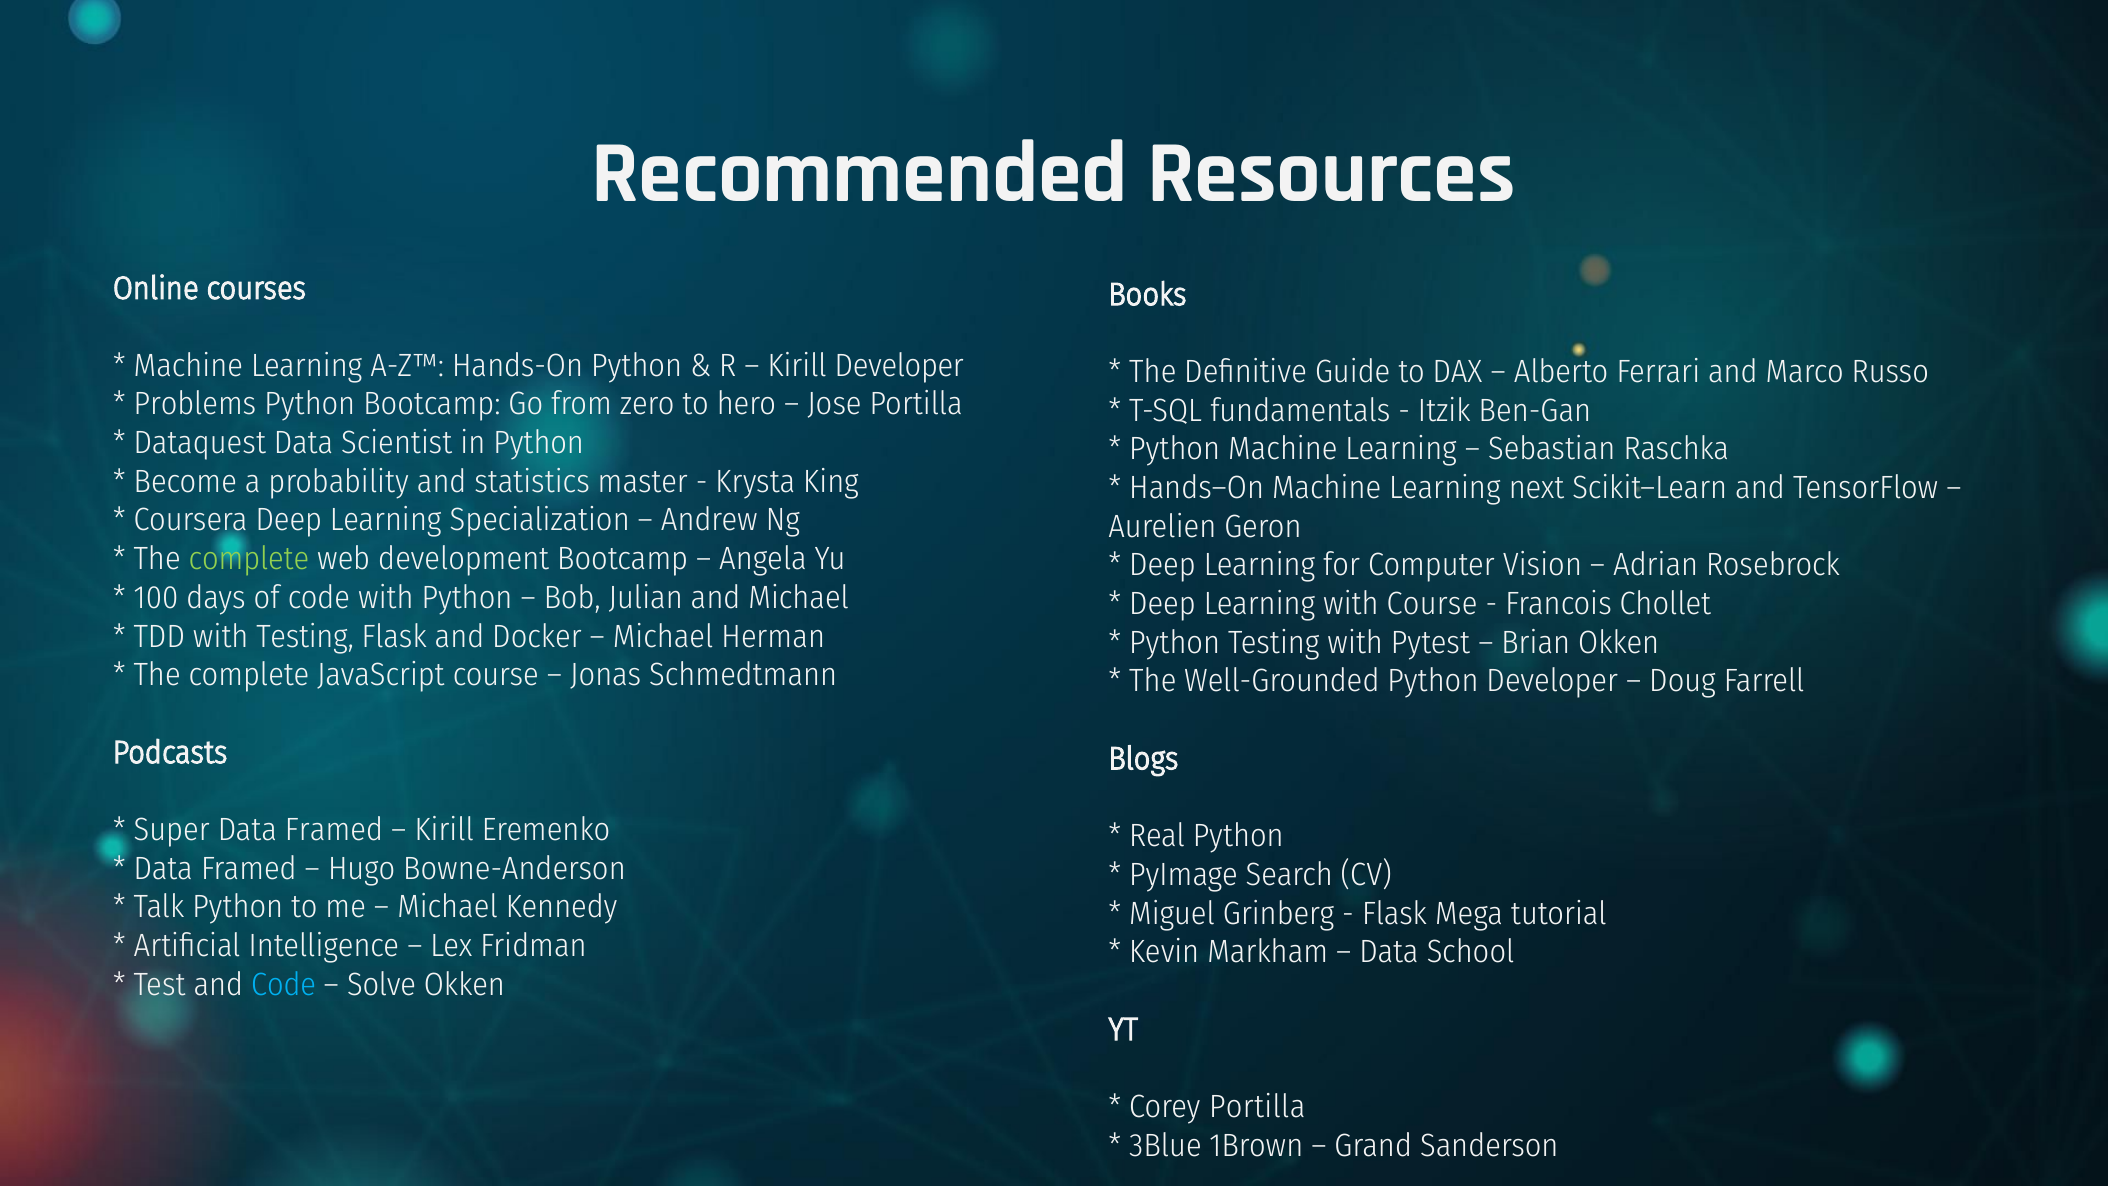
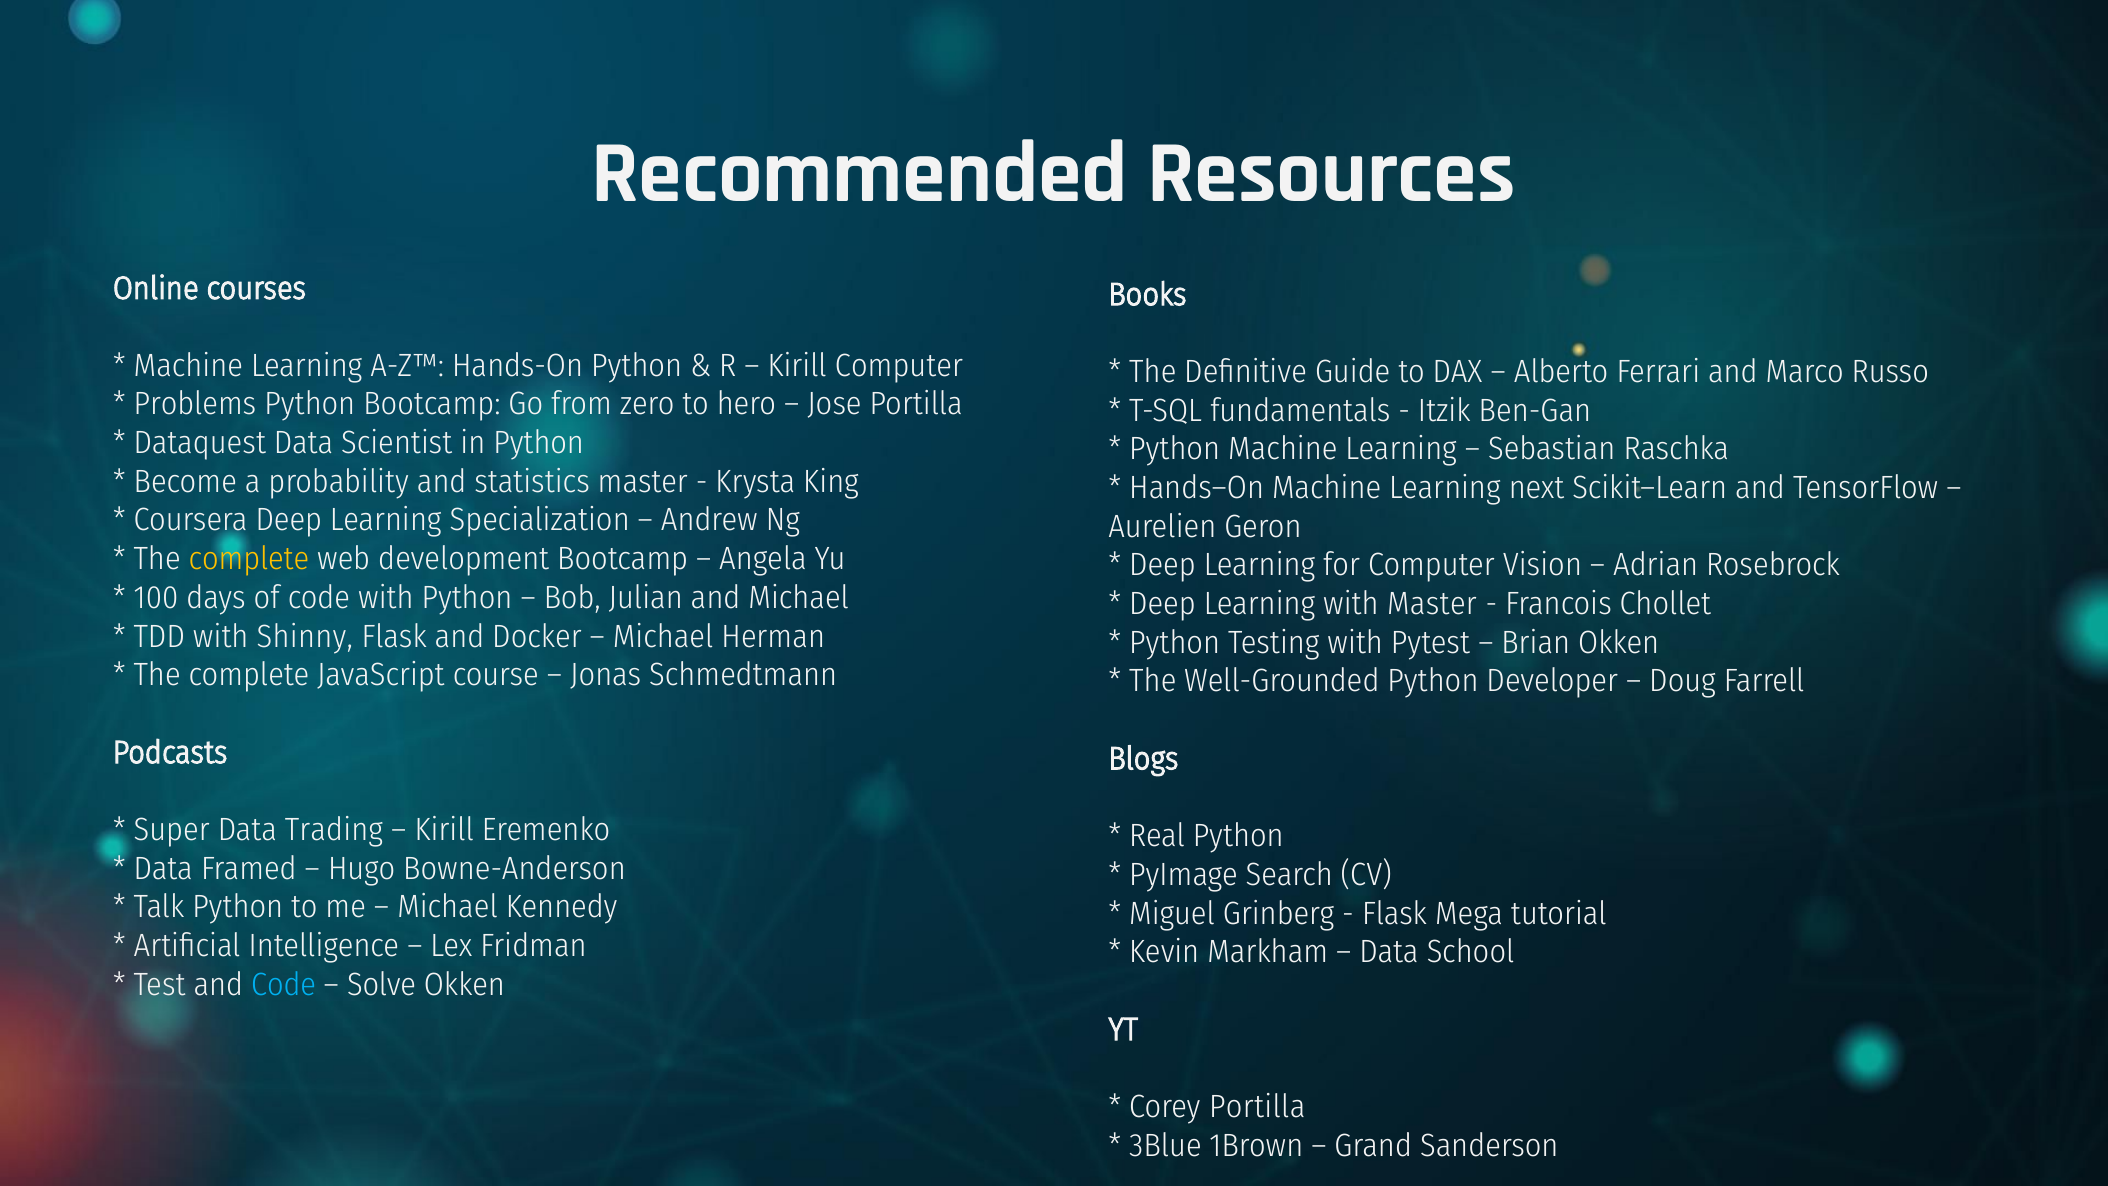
Kirill Developer: Developer -> Computer (899, 366)
complete colour: light green -> yellow (249, 559)
with Course: Course -> Master (1432, 604)
with Testing: Testing -> Shinny (305, 636)
Super Data Framed: Framed -> Trading (334, 830)
